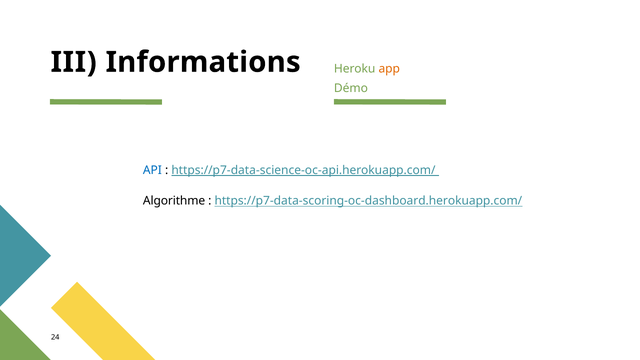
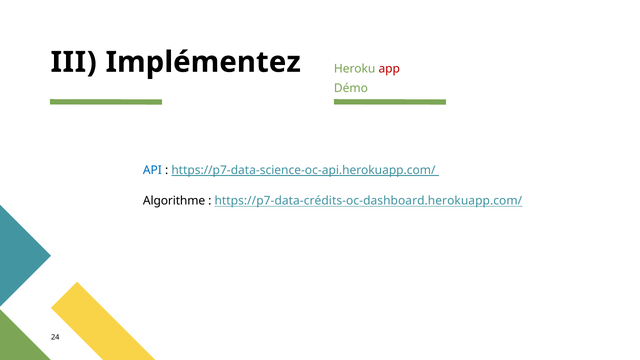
Informations: Informations -> Implémentez (203, 62)
app colour: orange -> red (389, 69)
https://p7-data-scoring-oc-dashboard.herokuapp.com/: https://p7-data-scoring-oc-dashboard.herokuapp.com/ -> https://p7-data-crédits-oc-dashboard.herokuapp.com/ (368, 201)
